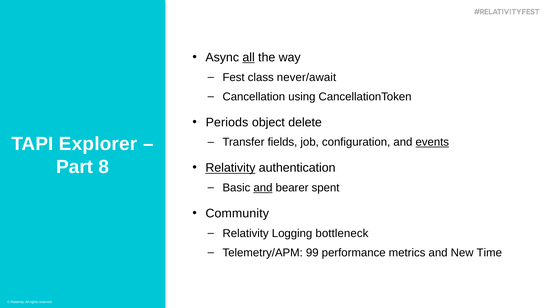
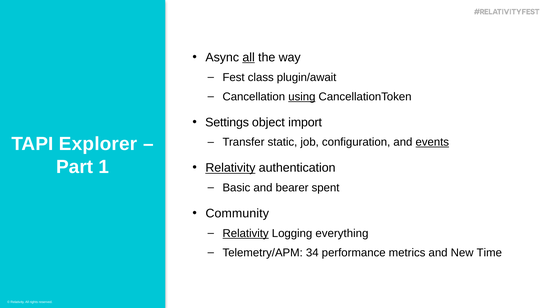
never/await: never/await -> plugin/await (307, 77)
using underline: none -> present (302, 97)
Periods: Periods -> Settings (227, 122)
delete: delete -> import (305, 122)
fields: fields -> static (282, 142)
8: 8 -> 1 (104, 167)
and underline: present -> none (263, 188)
Relativity underline: none -> present (246, 233)
bottleneck: bottleneck -> everything (342, 233)
99: 99 -> 34 (312, 253)
